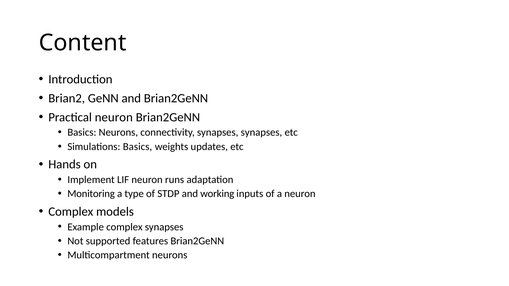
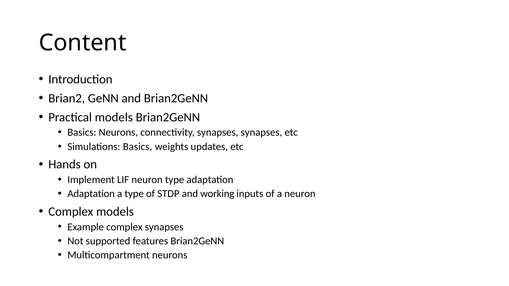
Practical neuron: neuron -> models (114, 117)
neuron runs: runs -> type (175, 180)
Monitoring: Monitoring -> Adaptation (91, 194)
